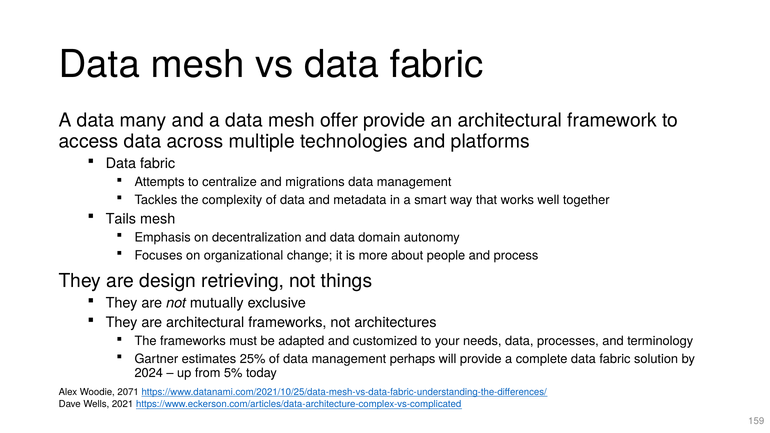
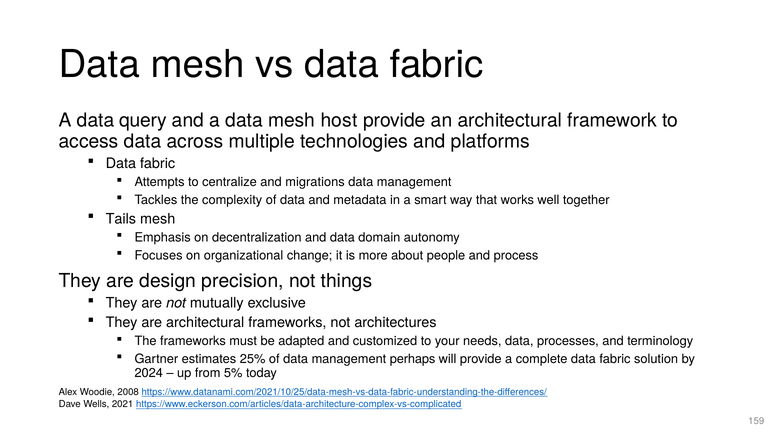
many: many -> query (143, 121)
offer: offer -> host (339, 121)
retrieving: retrieving -> precision (243, 281)
2071: 2071 -> 2008 (128, 392)
